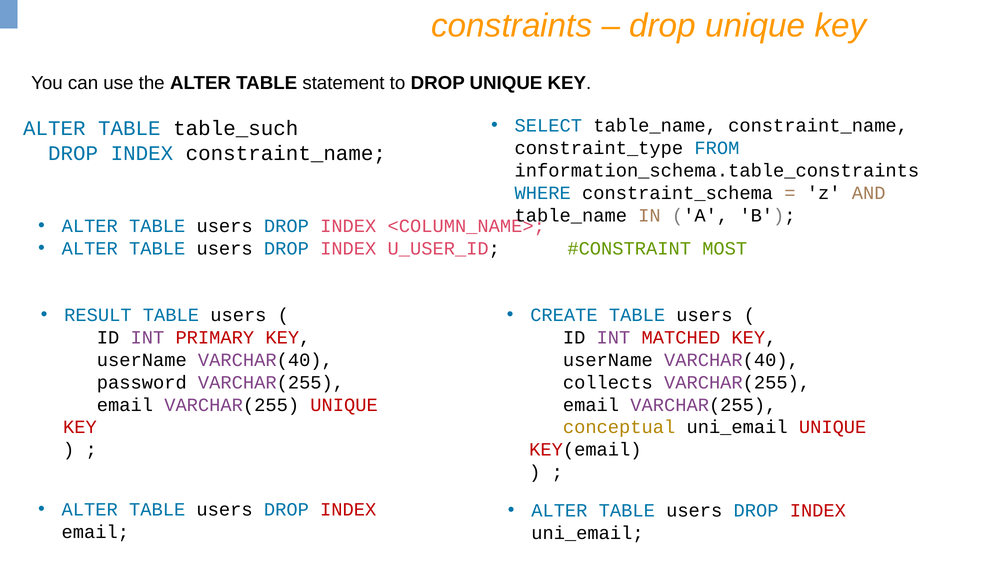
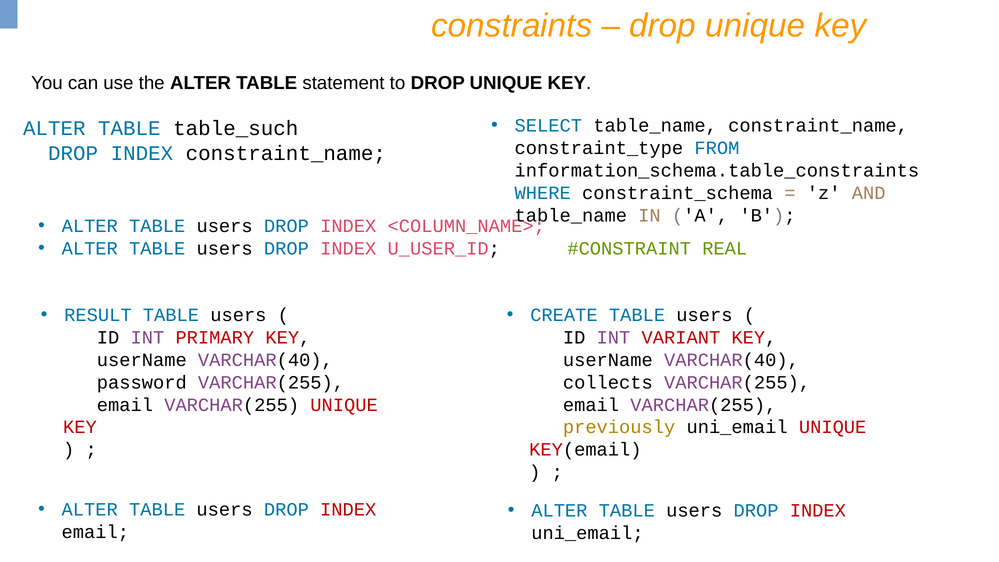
MOST: MOST -> REAL (725, 248)
MATCHED: MATCHED -> VARIANT (681, 337)
conceptual: conceptual -> previously (619, 427)
